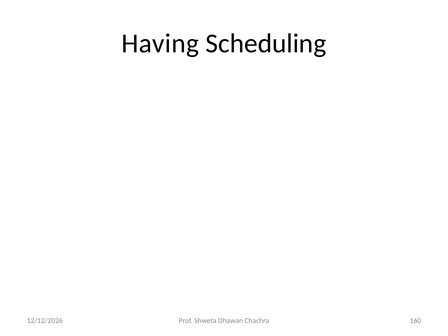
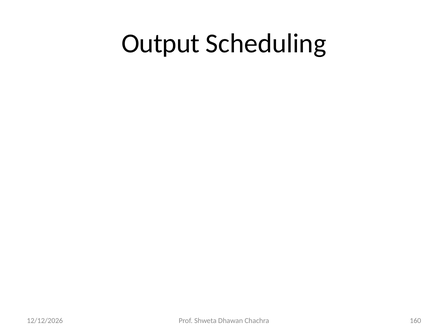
Having: Having -> Output (161, 43)
